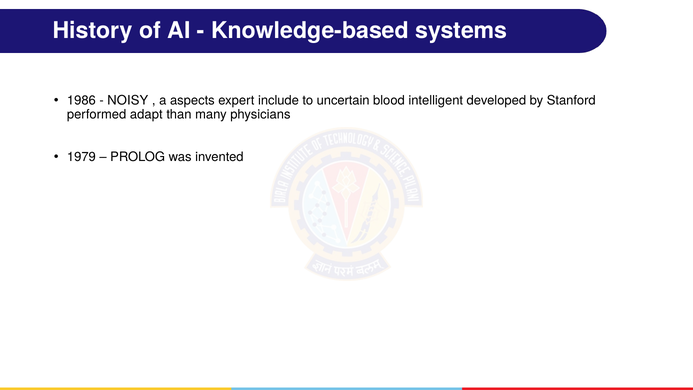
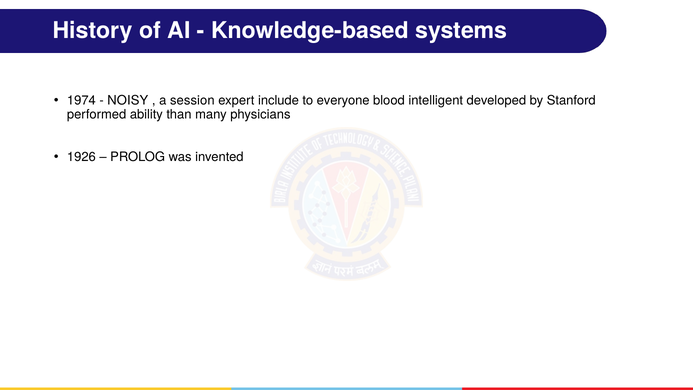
1986: 1986 -> 1974 (81, 100)
aspects: aspects -> session (192, 100)
uncertain: uncertain -> everyone (343, 100)
adapt: adapt -> ability (146, 115)
1979: 1979 -> 1926 (81, 157)
